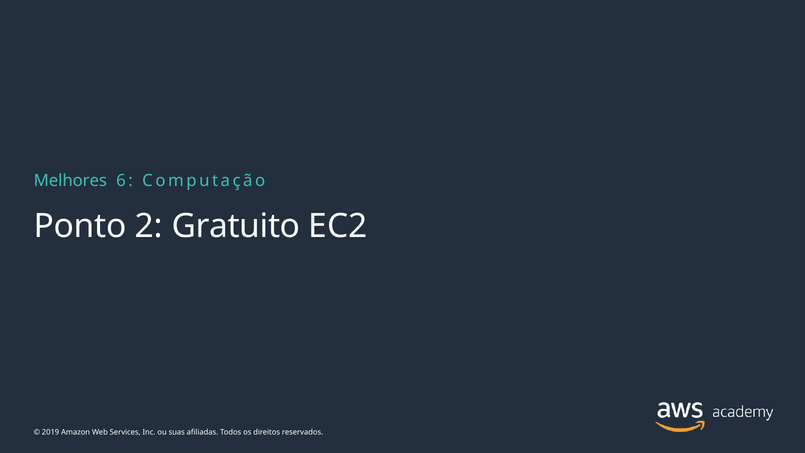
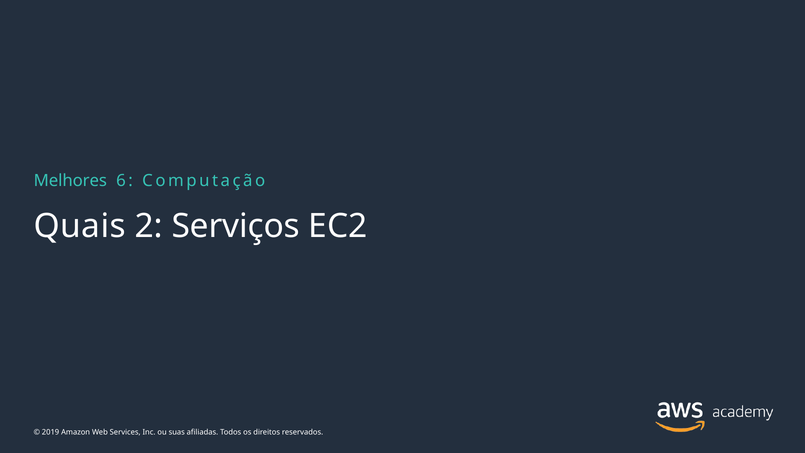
Ponto: Ponto -> Quais (80, 226)
Gratuito: Gratuito -> Serviços (236, 226)
